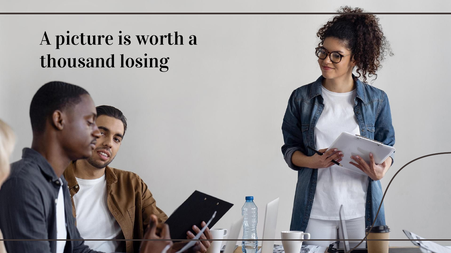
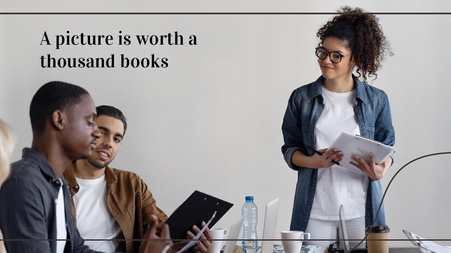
losing: losing -> books (145, 61)
